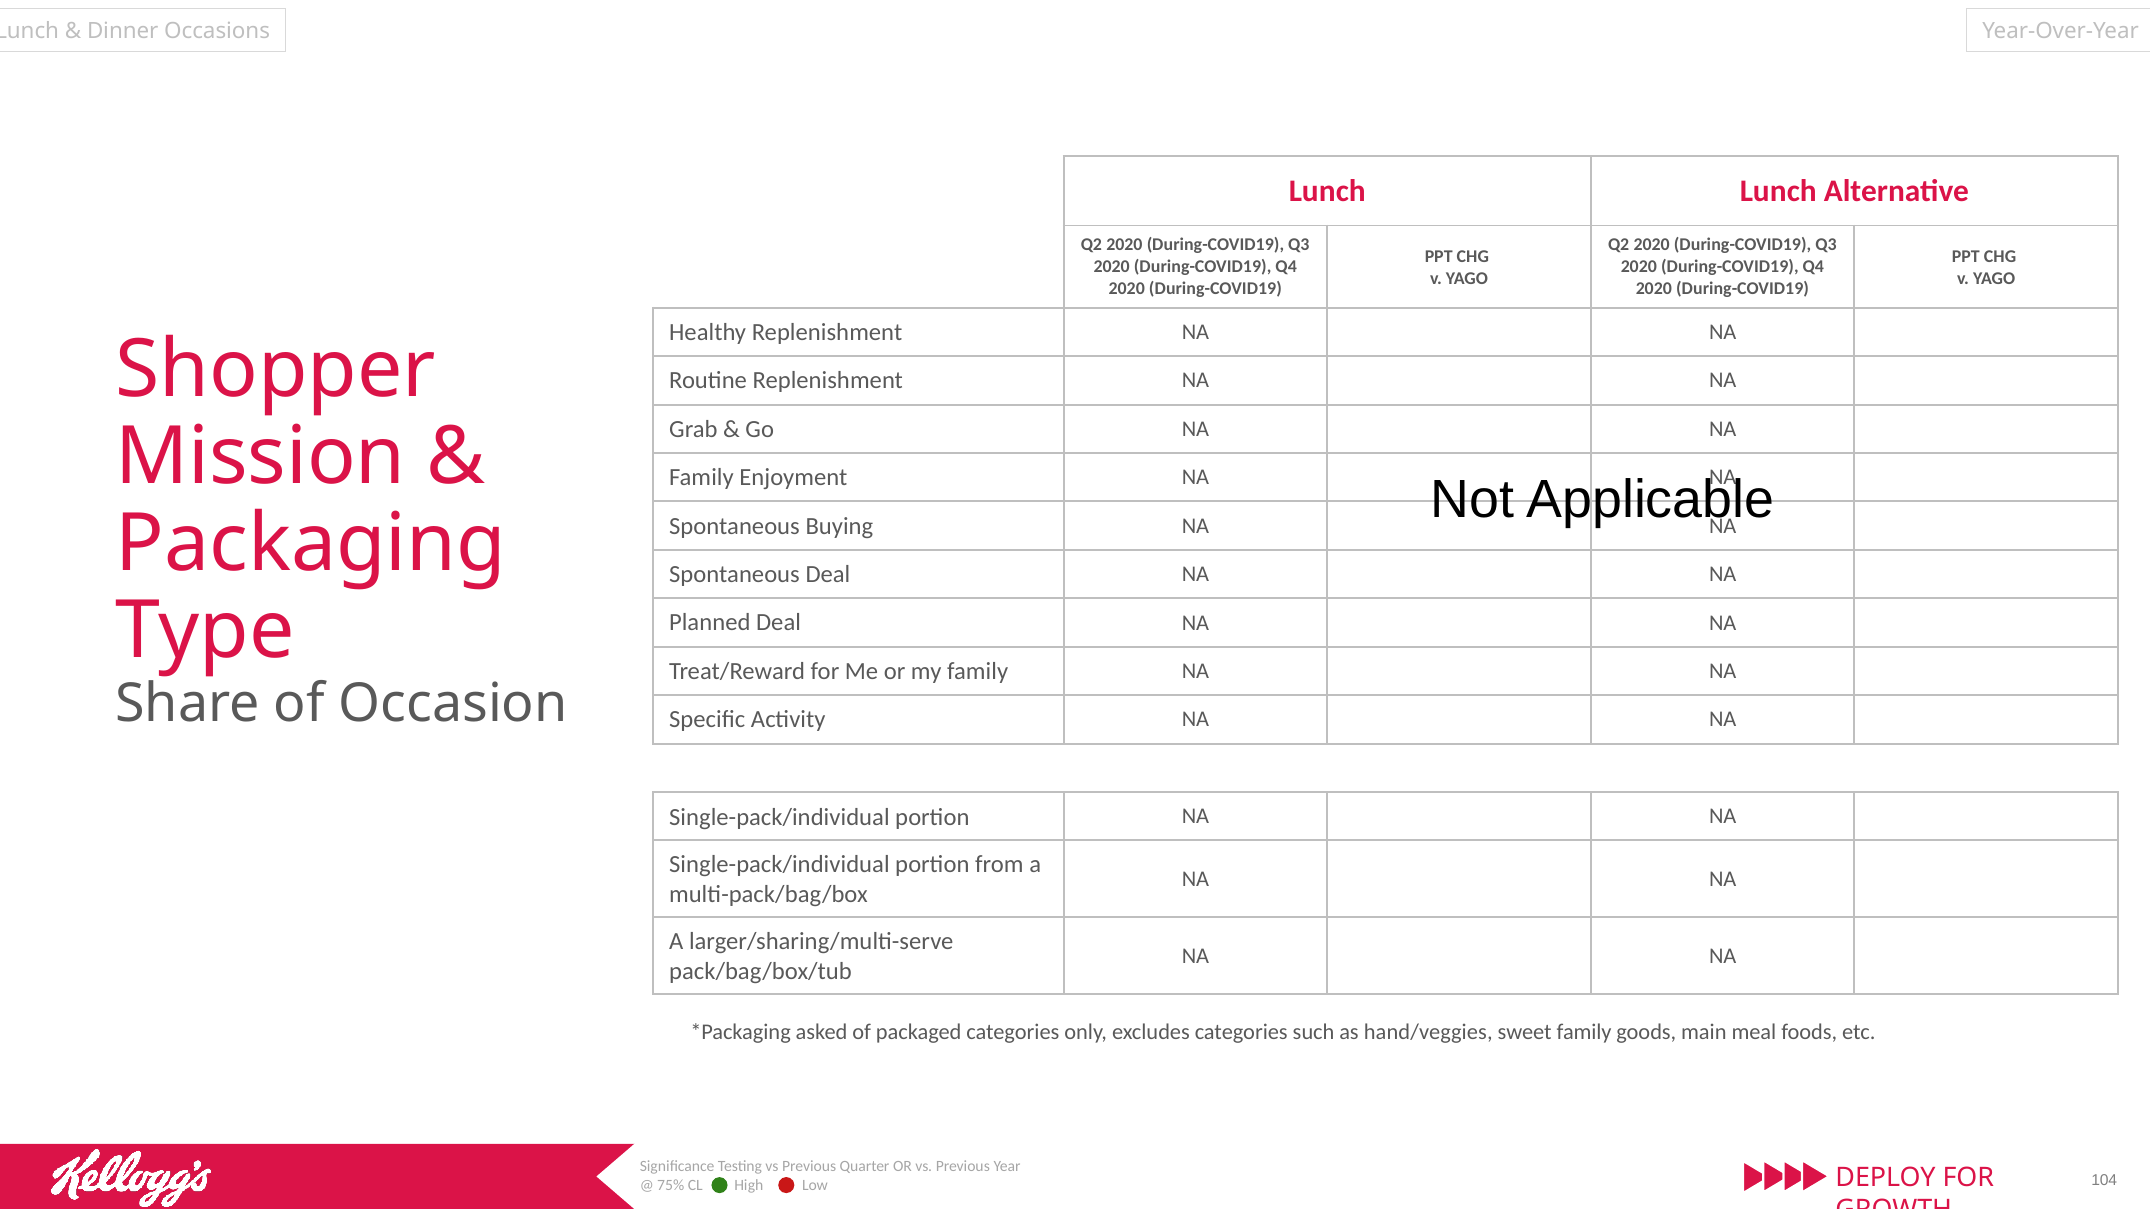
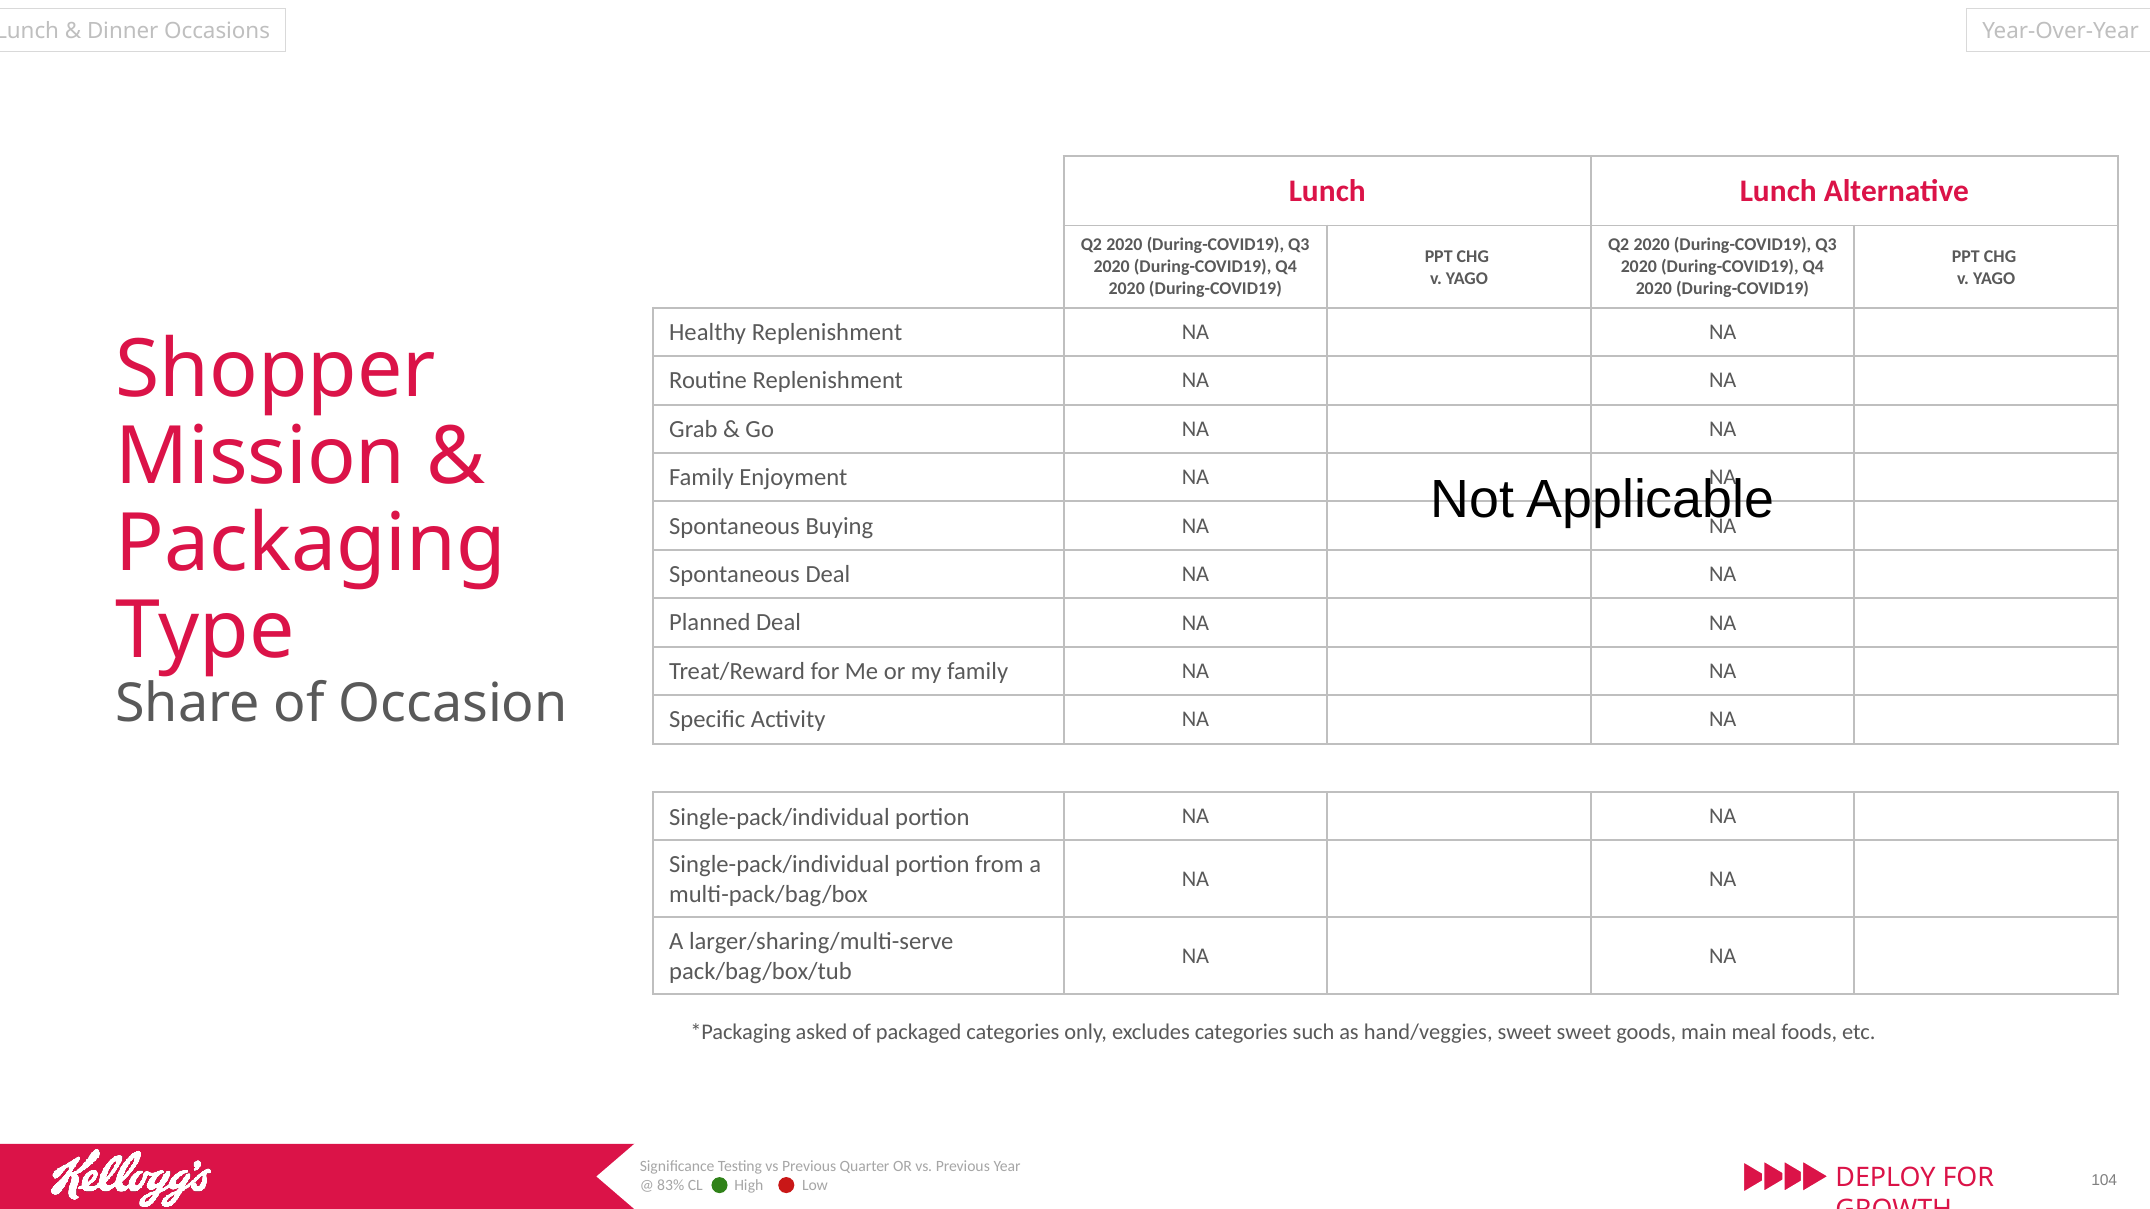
sweet family: family -> sweet (1584, 1033)
75%: 75% -> 83% (671, 1185)
